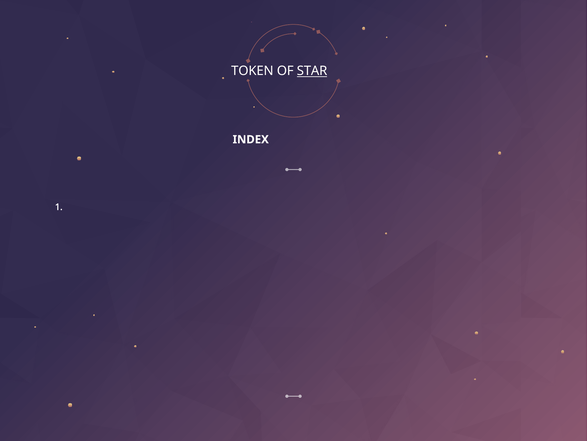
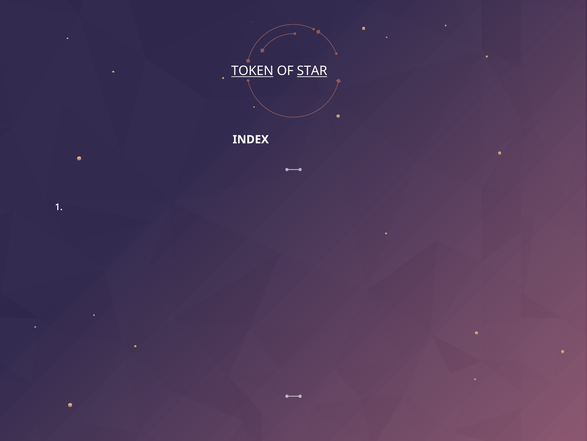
TOKEN underline: none -> present (252, 71)
